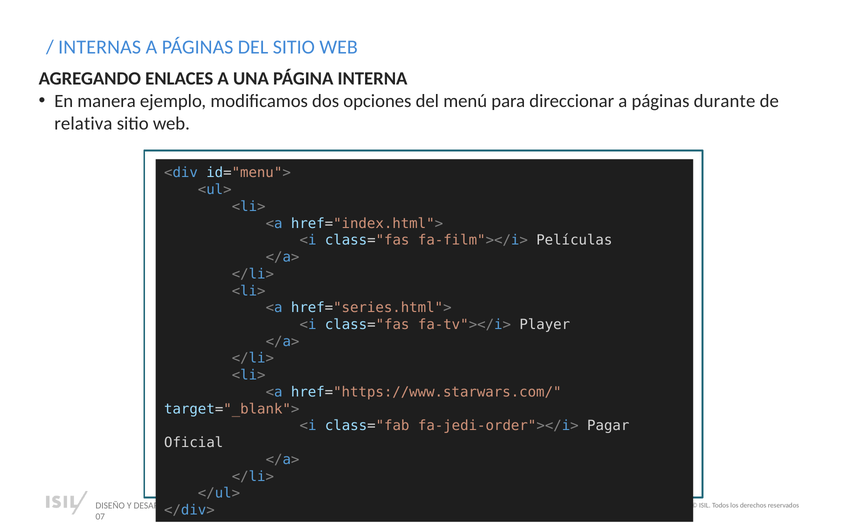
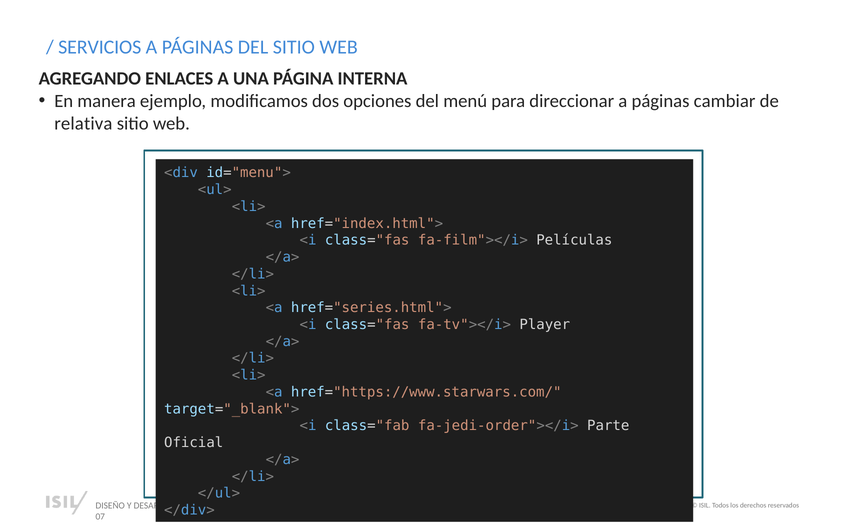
INTERNAS: INTERNAS -> SERVICIOS (100, 47)
durante: durante -> cambiar (725, 101)
Pagar: Pagar -> Parte (608, 426)
